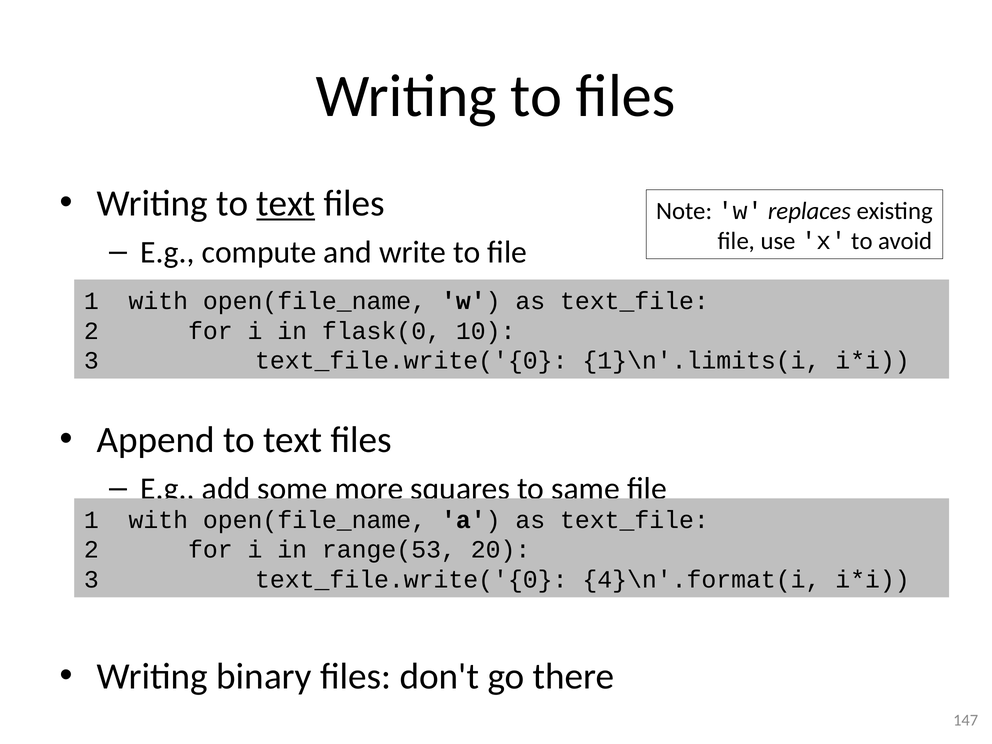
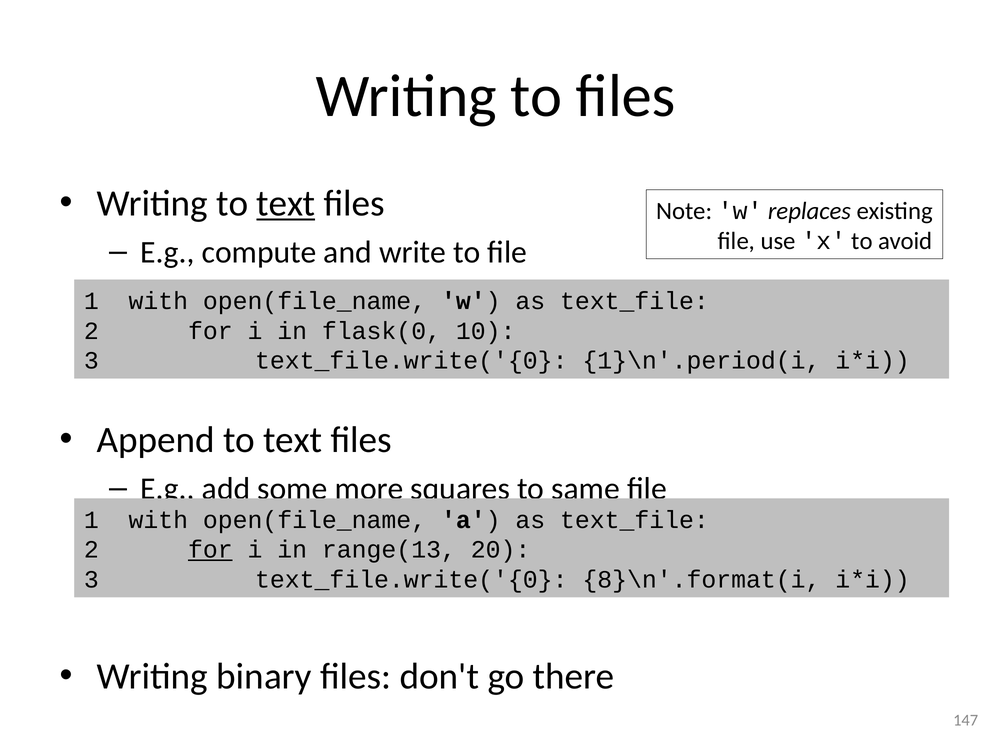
1}\n'.limits(i: 1}\n'.limits(i -> 1}\n'.period(i (701, 361)
for underline: none -> present (210, 550)
range(53: range(53 -> range(13 (389, 550)
4}\n'.format(i: 4}\n'.format(i -> 8}\n'.format(i (701, 579)
